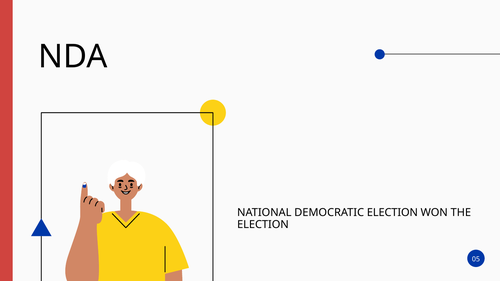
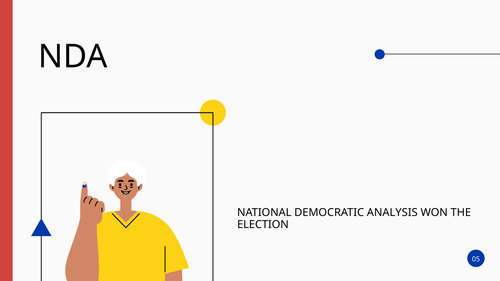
DEMOCRATIC ELECTION: ELECTION -> ANALYSIS (392, 213)
